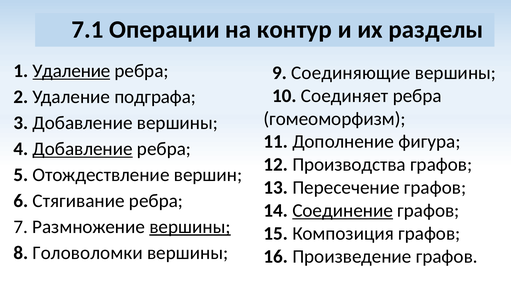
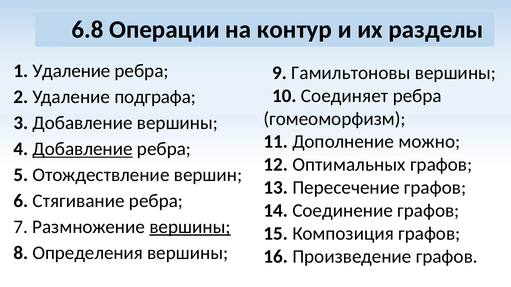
7.1: 7.1 -> 6.8 (87, 30)
Удаление underline: present -> none (71, 71)
Соединяющие: Соединяющие -> Гамильтоновы (351, 73)
фигура: фигура -> можно (429, 142)
Производства: Производства -> Оптимальных (349, 165)
Соединение underline: present -> none (343, 211)
Головоломки: Головоломки -> Определения (88, 253)
